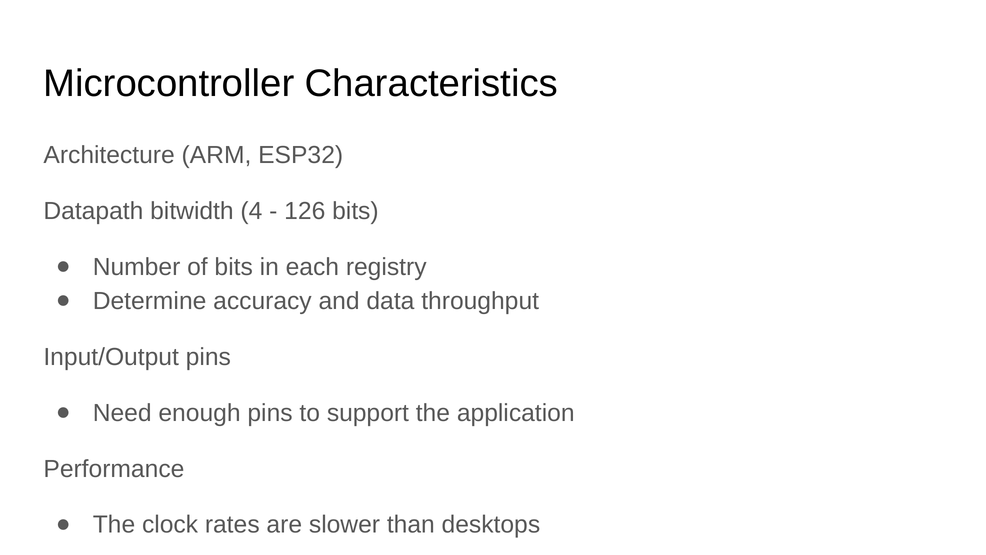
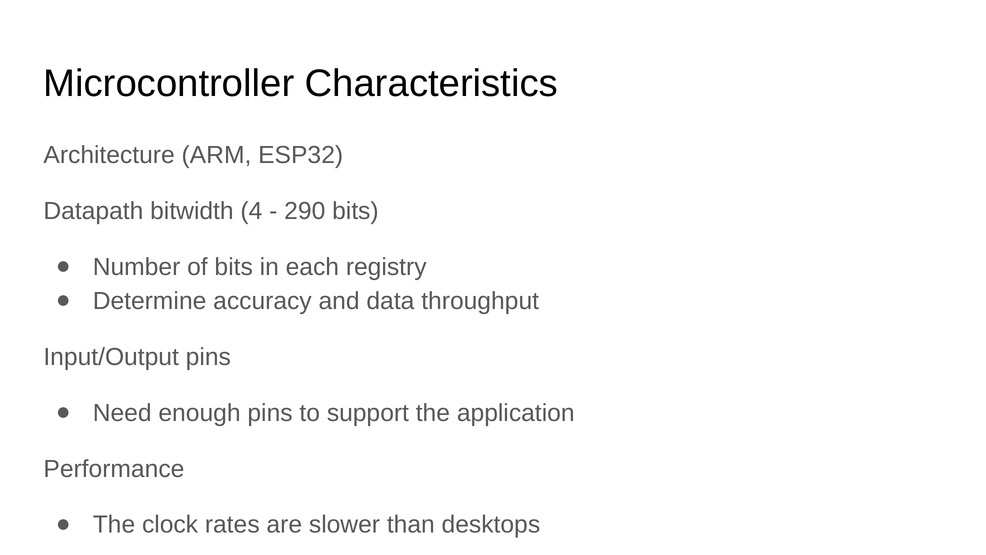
126: 126 -> 290 (305, 211)
